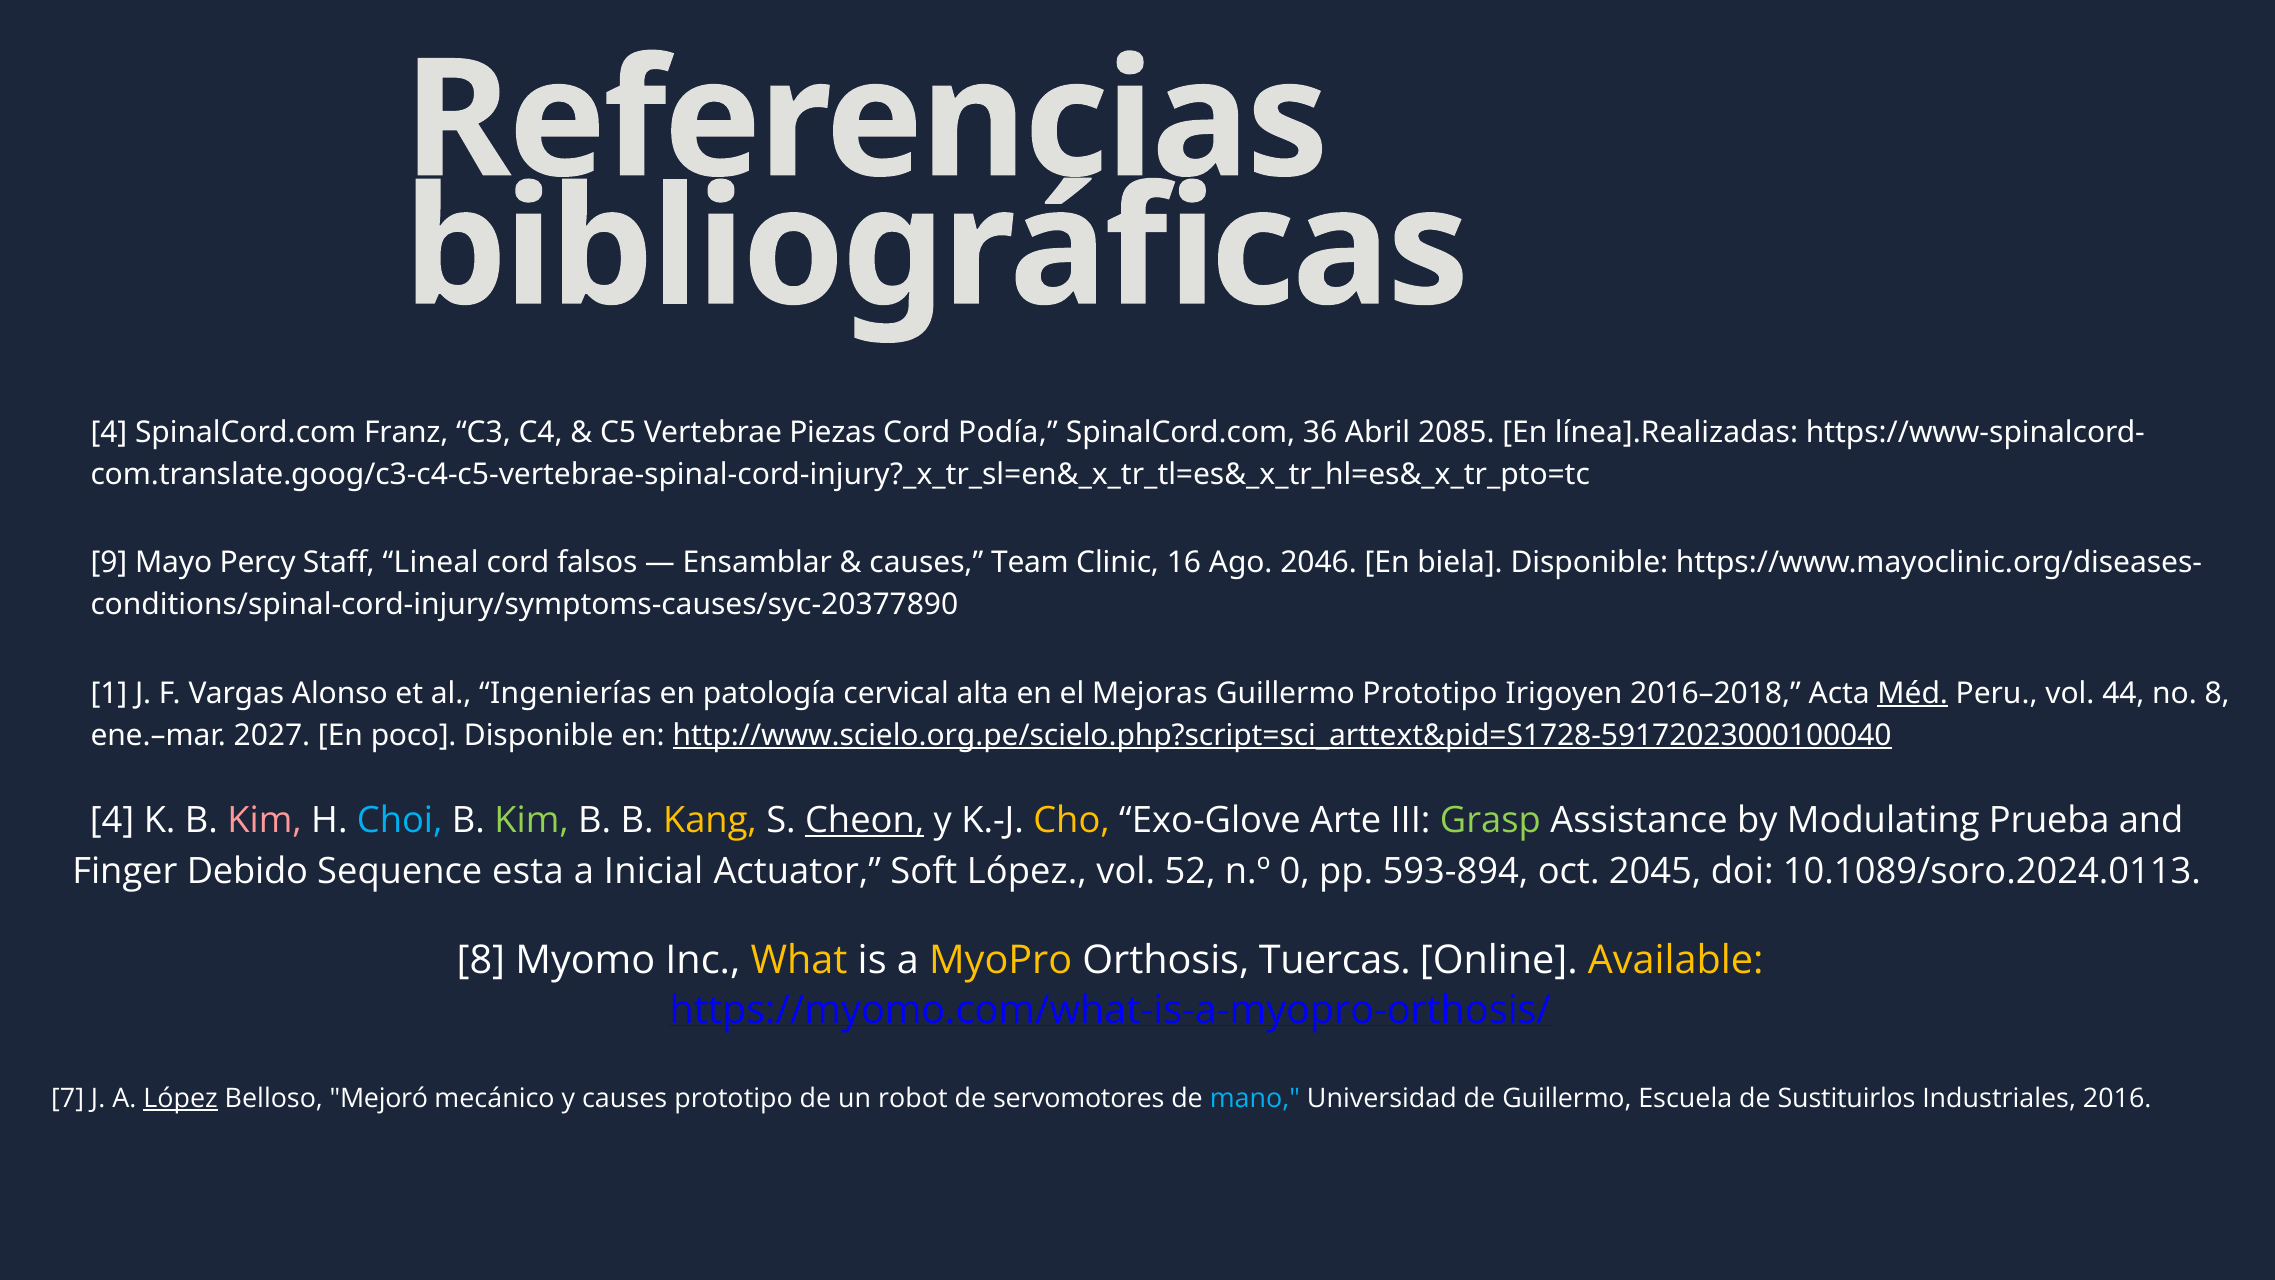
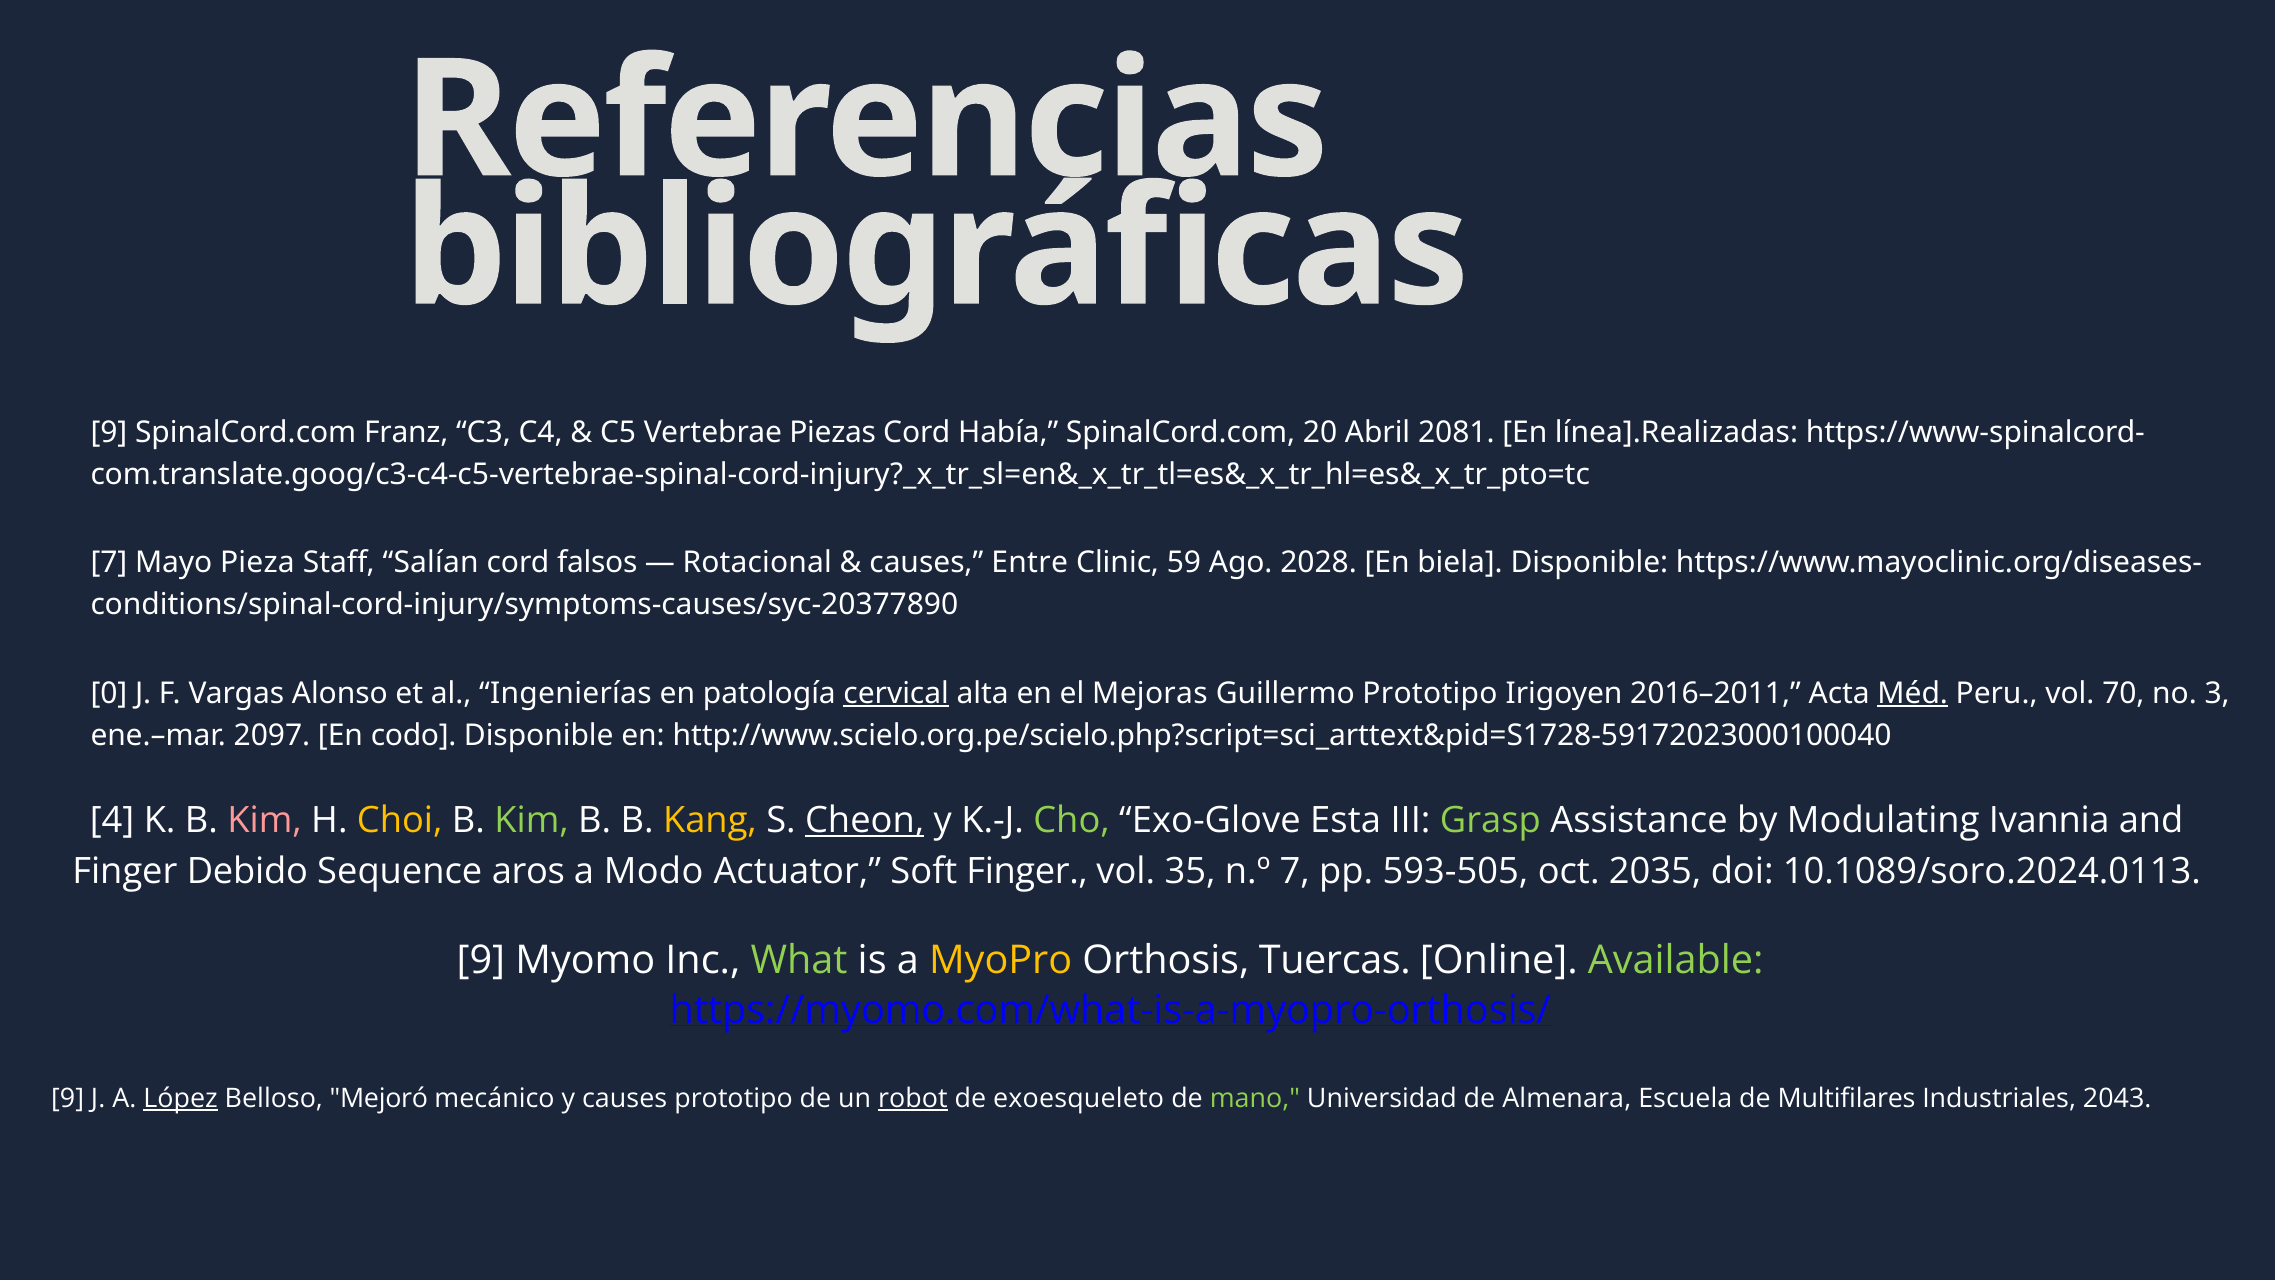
4: 4 -> 9 (109, 433)
Podía: Podía -> Había (1008, 433)
36: 36 -> 20 (1320, 433)
2085: 2085 -> 2081 (1456, 433)
9: 9 -> 7 (109, 563)
Percy: Percy -> Pieza (257, 563)
Lineal: Lineal -> Salían (431, 563)
Ensamblar: Ensamblar -> Rotacional (757, 563)
Team: Team -> Entre (1030, 563)
16: 16 -> 59 (1184, 563)
2046: 2046 -> 2028 (1319, 563)
1: 1 -> 0 (109, 693)
cervical underline: none -> present (896, 693)
2016–2018: 2016–2018 -> 2016–2011 (1716, 693)
44: 44 -> 70 (2123, 693)
no 8: 8 -> 3 (2217, 693)
2027: 2027 -> 2097 (272, 735)
poco: poco -> codo (414, 735)
http://www.scielo.org.pe/scielo.php?script=sci_arttext&pid=S1728-59172023000100040 underline: present -> none (1282, 735)
Choi colour: light blue -> yellow (400, 820)
Cho colour: yellow -> light green (1072, 820)
Arte: Arte -> Esta (1346, 820)
Prueba: Prueba -> Ivannia (2049, 820)
esta: esta -> aros (528, 871)
Inicial: Inicial -> Modo (654, 871)
Soft López: López -> Finger (1027, 871)
52: 52 -> 35 (1190, 871)
n.º 0: 0 -> 7 (1295, 871)
593-894: 593-894 -> 593-505 (1455, 871)
2045: 2045 -> 2035 (1655, 871)
8: 8 -> 9 (481, 961)
What colour: yellow -> light green (799, 961)
Available colour: yellow -> light green (1676, 961)
7: 7 -> 9 (68, 1098)
robot underline: none -> present (913, 1098)
servomotores: servomotores -> exoesqueleto (1079, 1098)
mano colour: light blue -> light green (1255, 1098)
de Guillermo: Guillermo -> Almenara (1567, 1098)
Sustituirlos: Sustituirlos -> Multifilares (1847, 1098)
2016: 2016 -> 2043 (2117, 1098)
